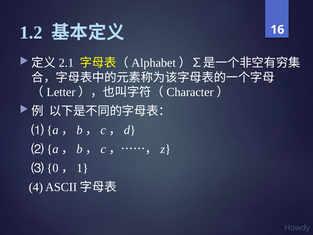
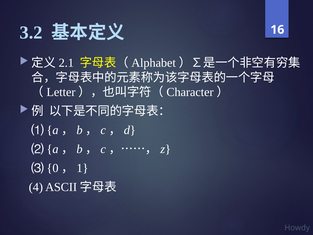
1.2: 1.2 -> 3.2 (31, 32)
